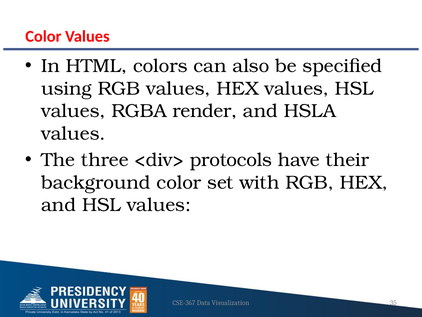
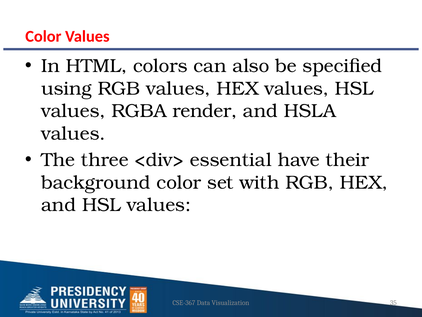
protocols: protocols -> essential (231, 160)
